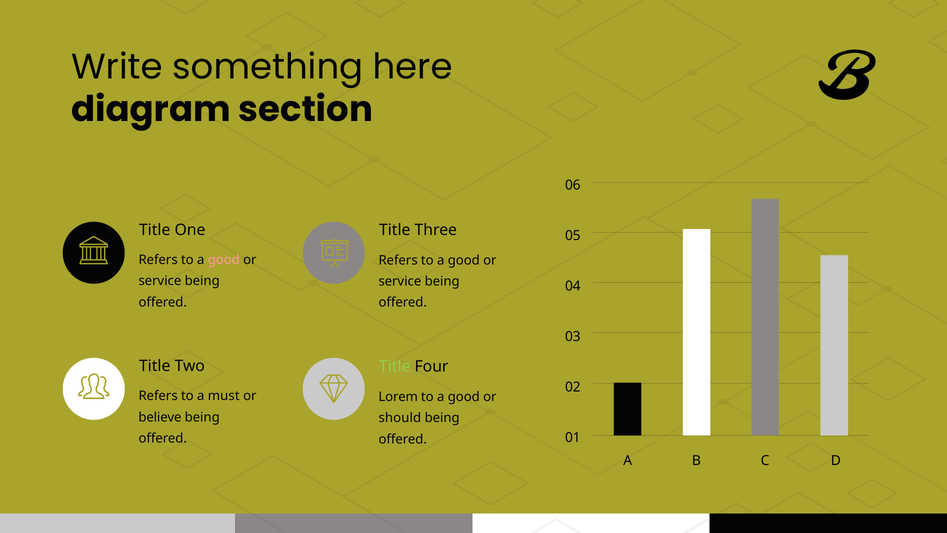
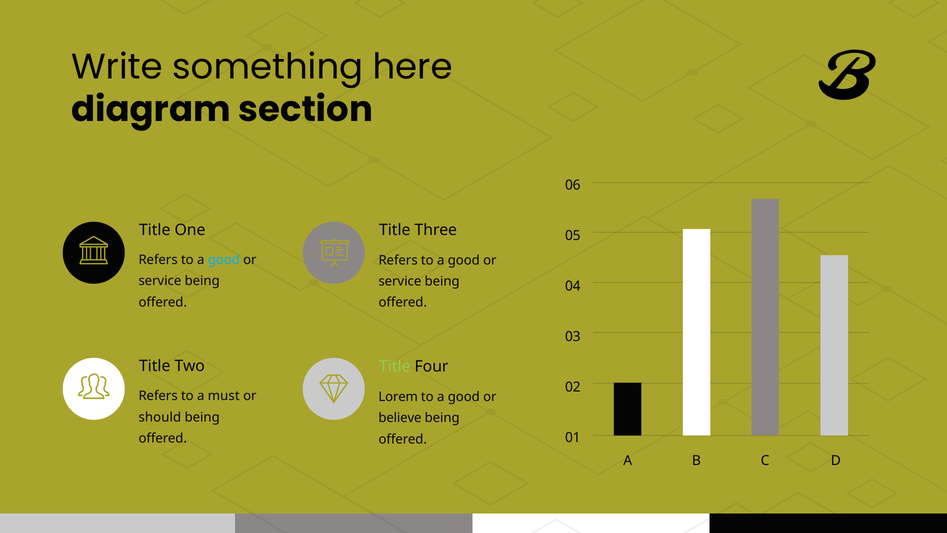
good colour: pink -> light blue (224, 260)
believe: believe -> should (160, 417)
should: should -> believe (400, 418)
